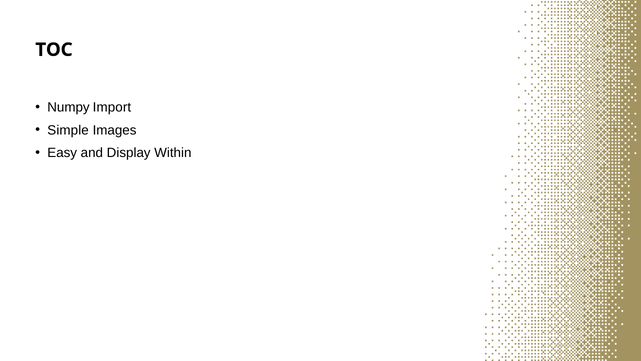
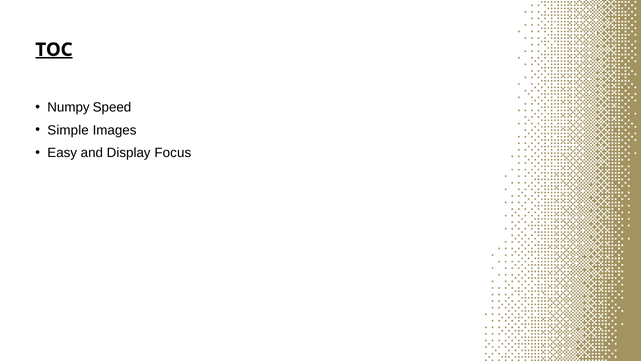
TOC underline: none -> present (54, 50)
Import: Import -> Speed (112, 107)
Within: Within -> Focus (173, 153)
